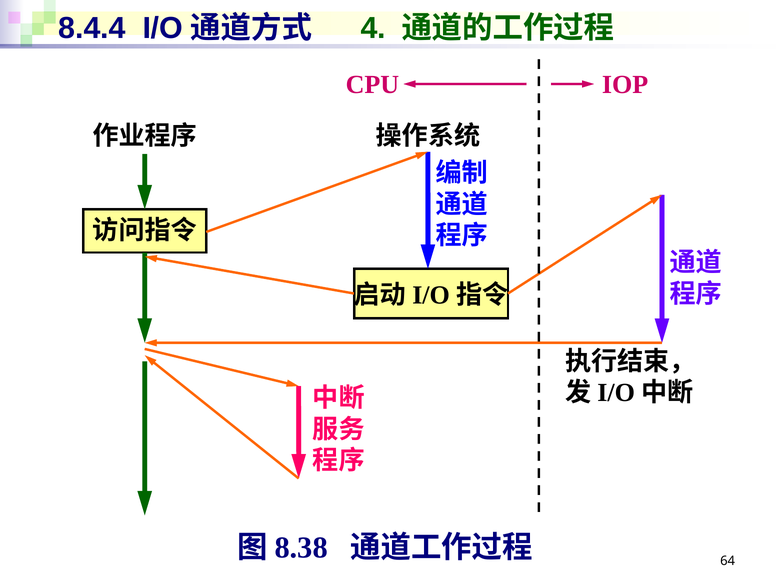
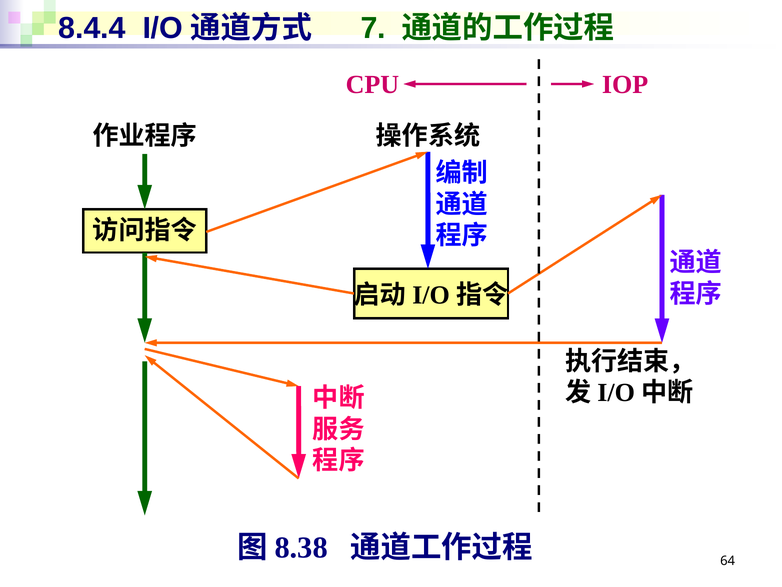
4: 4 -> 7 (373, 28)
